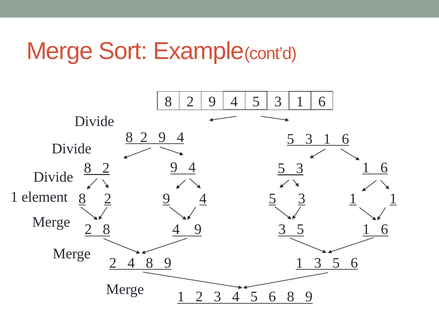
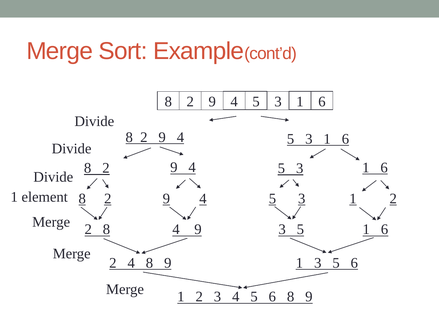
3 1 1: 1 -> 2 (393, 199)
